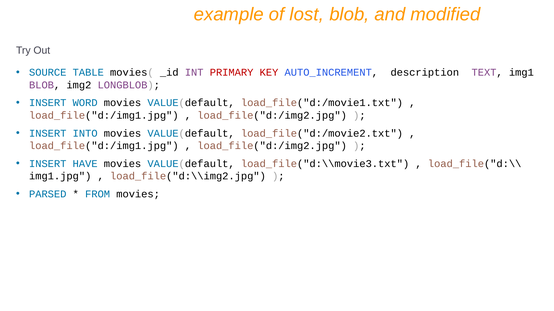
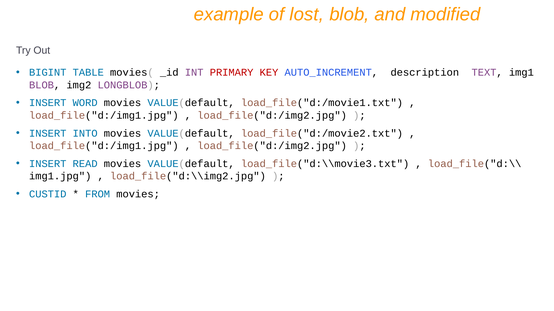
SOURCE: SOURCE -> BIGINT (48, 73)
HAVE: HAVE -> READ (85, 164)
PARSED: PARSED -> CUSTID (48, 194)
